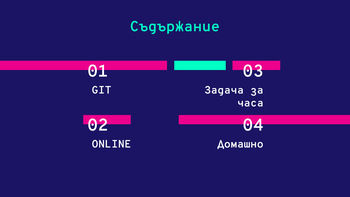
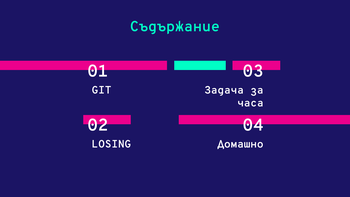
ONLINE: ONLINE -> LOSING (111, 144)
